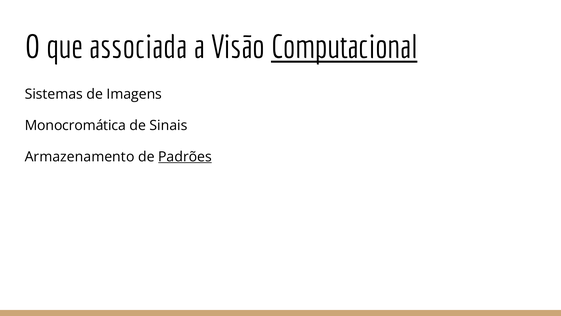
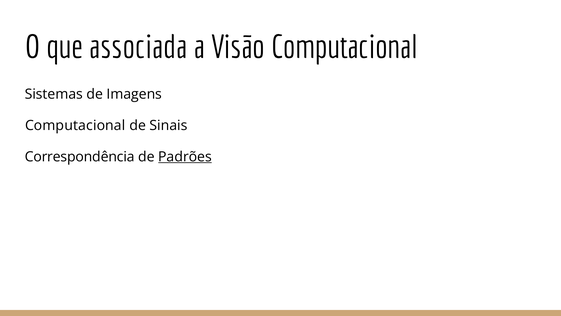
Computacional underline: present -> none (344, 47)
Monocromática: Monocromática -> Computacional (75, 125)
Armazenamento: Armazenamento -> Correspondência (80, 156)
